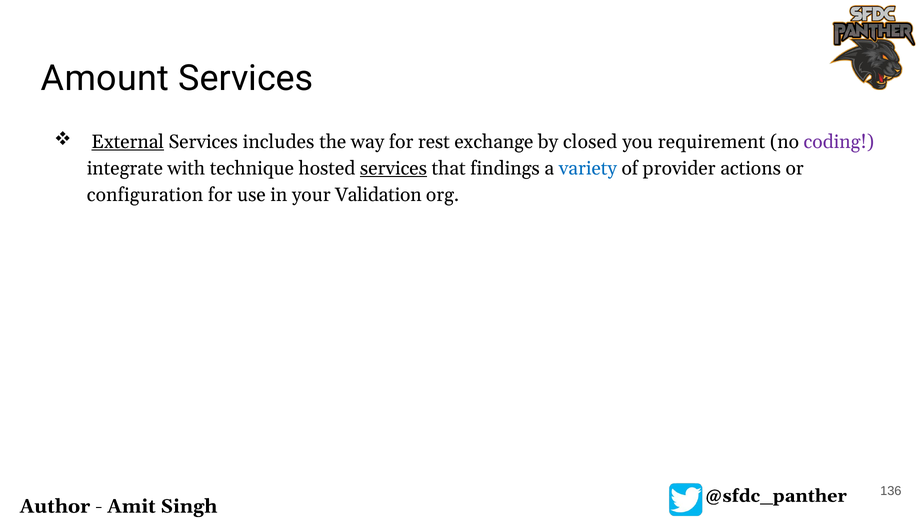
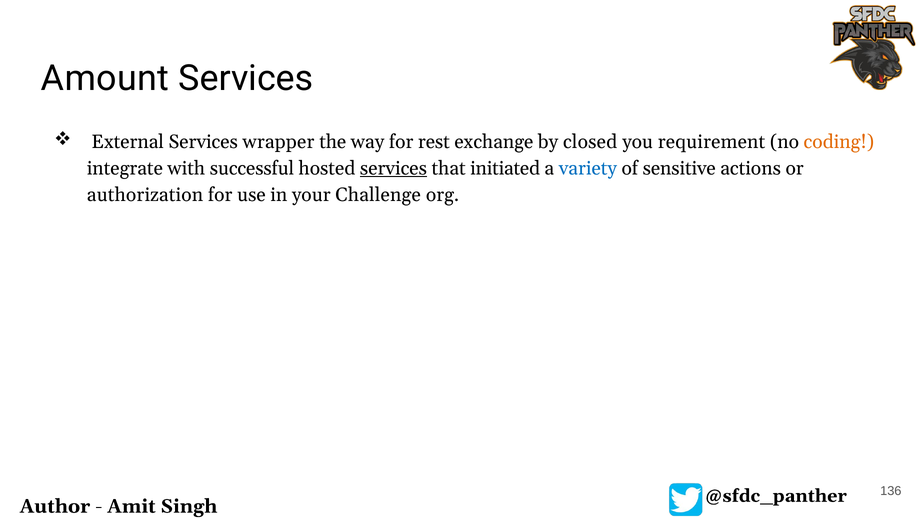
External underline: present -> none (128, 142)
includes: includes -> wrapper (279, 142)
coding colour: purple -> orange (839, 142)
technique: technique -> successful (252, 168)
findings: findings -> initiated (505, 168)
provider: provider -> sensitive (679, 168)
configuration: configuration -> authorization (145, 195)
Validation: Validation -> Challenge (378, 195)
